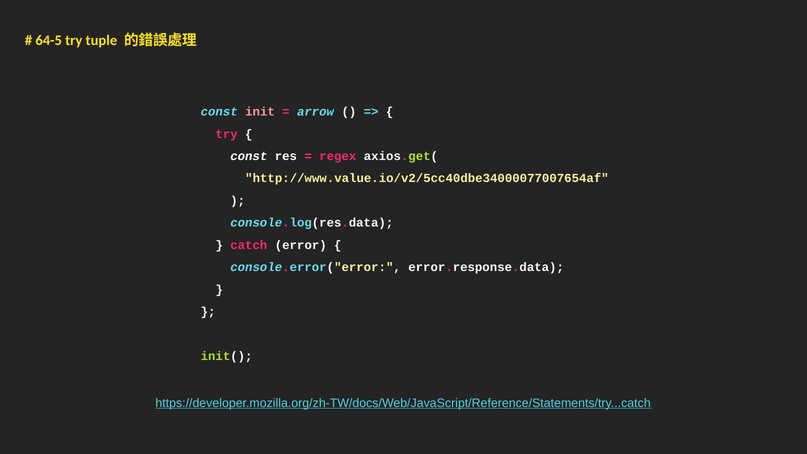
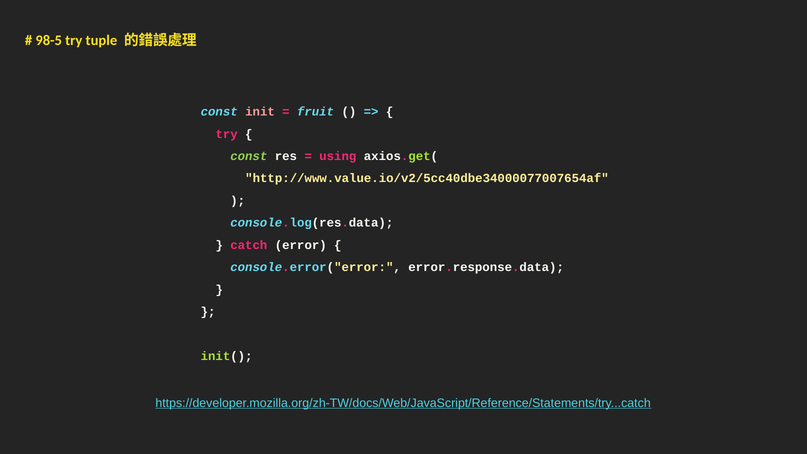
64-5: 64-5 -> 98-5 (49, 41)
arrow: arrow -> fruit (315, 112)
const colour: white -> light green (249, 156)
regex: regex -> using (338, 156)
